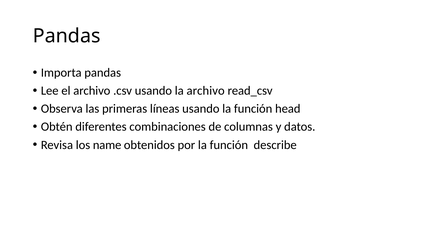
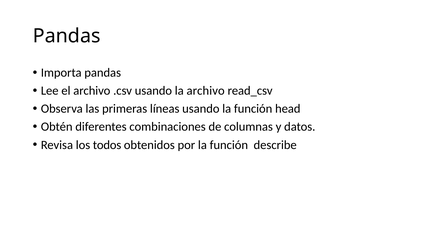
name: name -> todos (107, 145)
